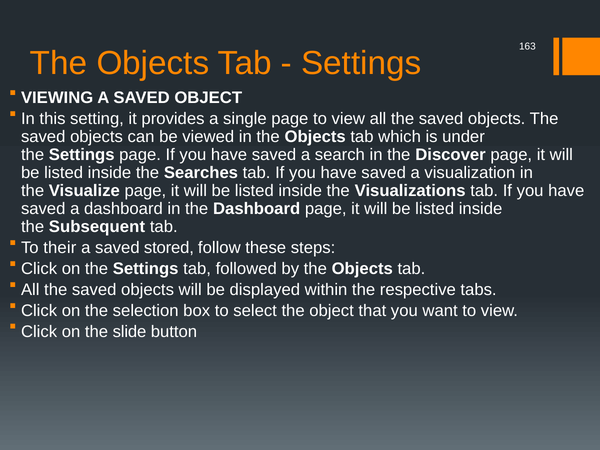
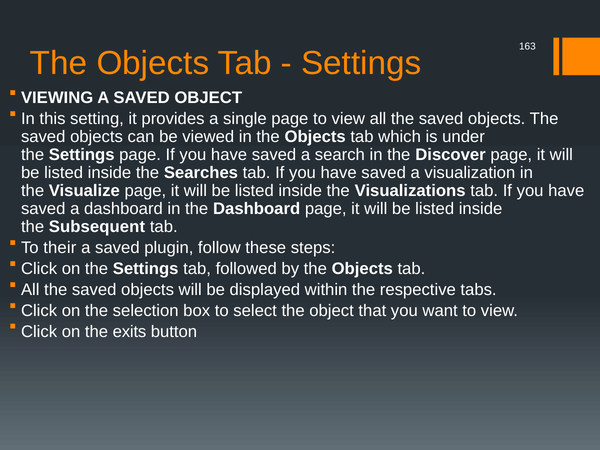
stored: stored -> plugin (169, 248)
slide: slide -> exits (130, 332)
